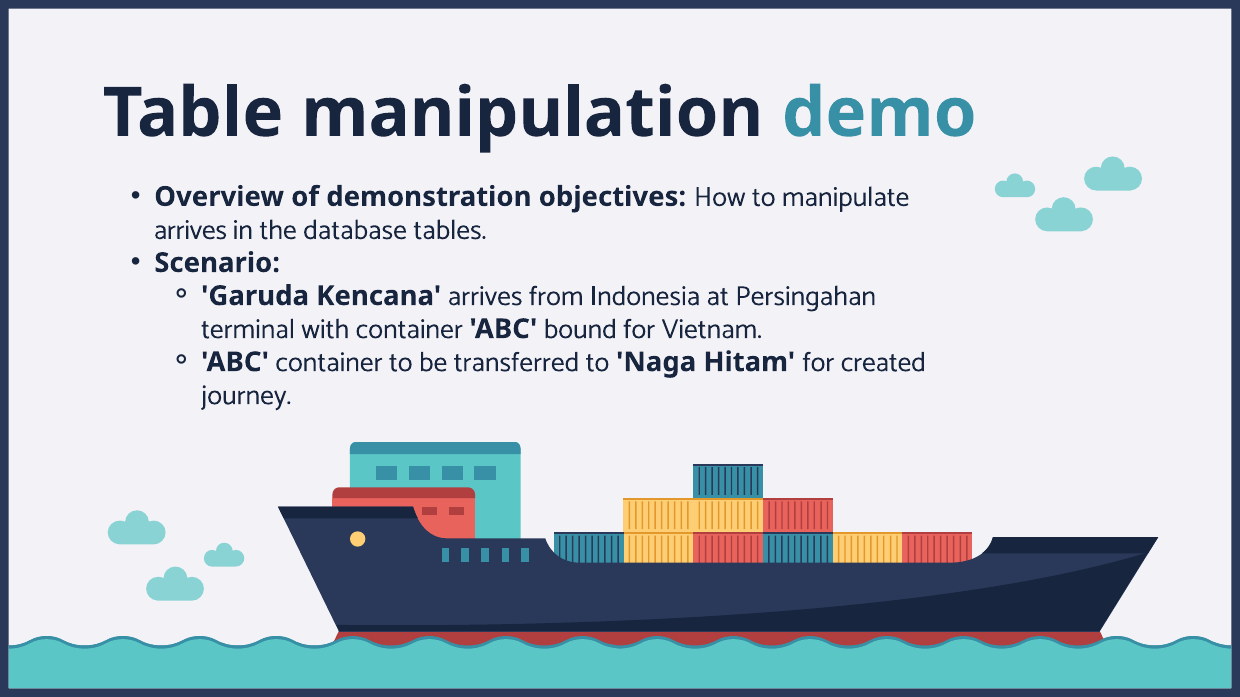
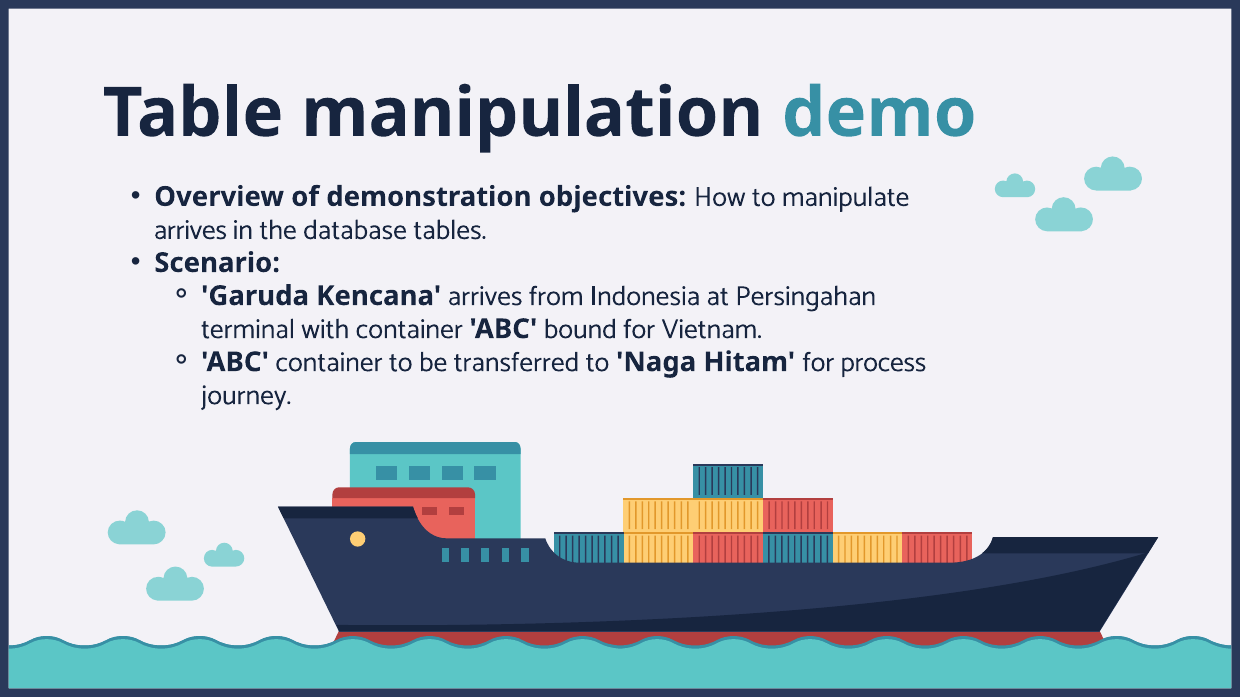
created: created -> process (883, 362)
